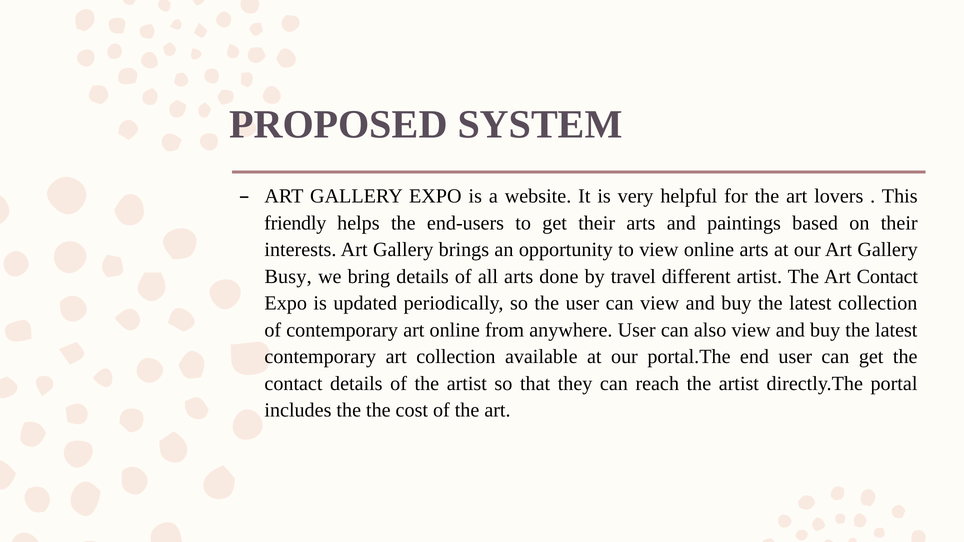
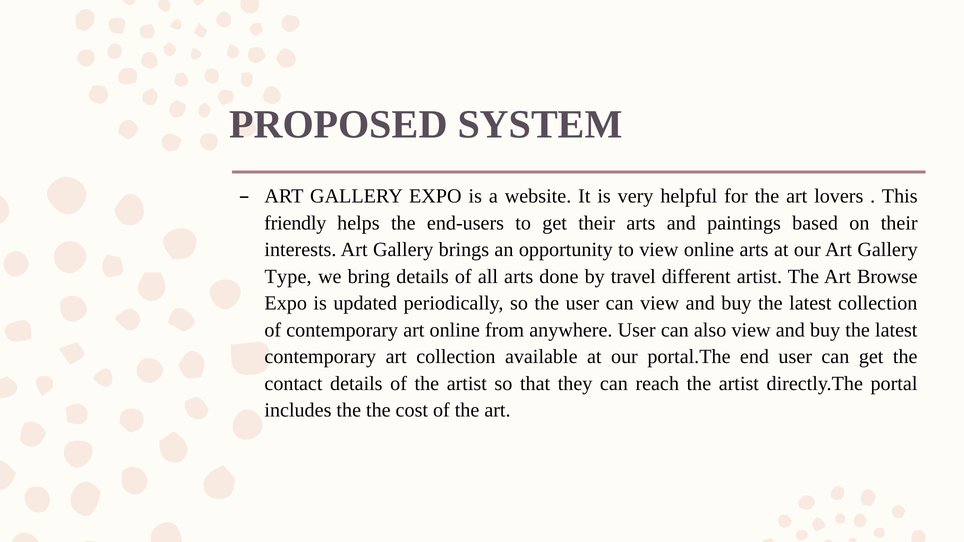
Busy: Busy -> Type (288, 277)
Art Contact: Contact -> Browse (887, 277)
